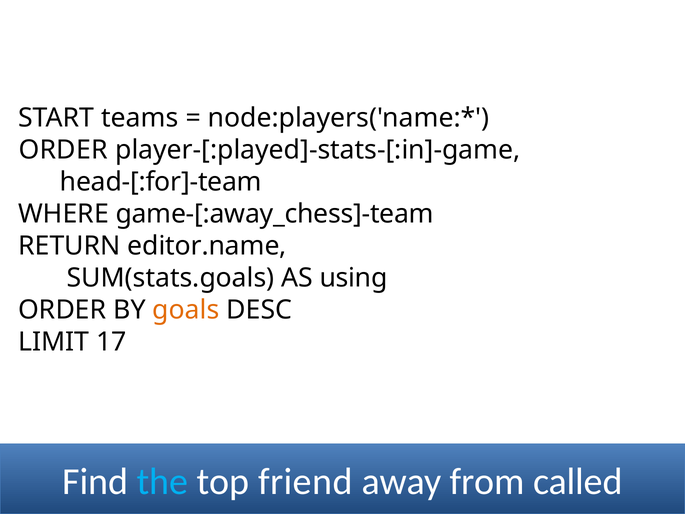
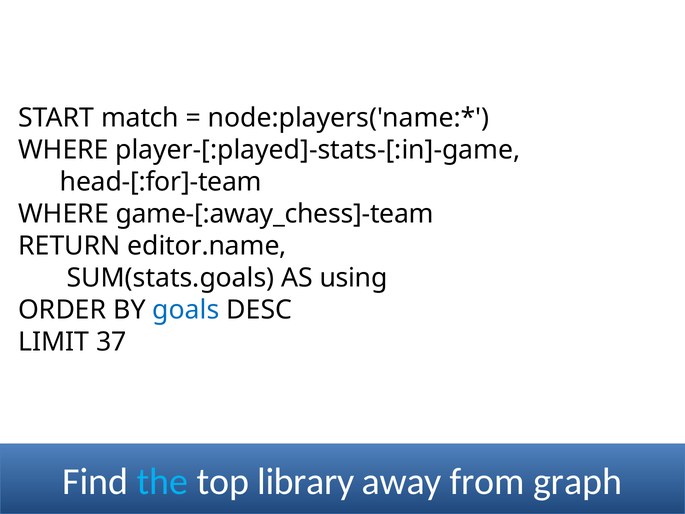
teams: teams -> match (140, 118)
ORDER: ORDER -> WHERE (63, 150)
goals colour: orange -> blue (186, 310)
17: 17 -> 37 (111, 342)
friend: friend -> library (306, 481)
called: called -> graph (578, 481)
